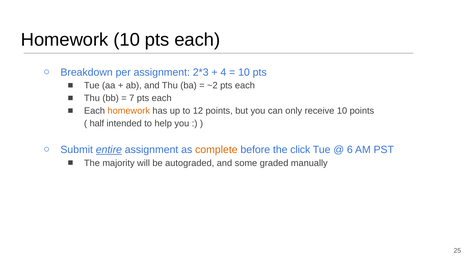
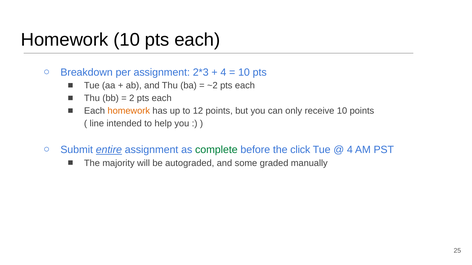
7: 7 -> 2 (132, 98)
half: half -> line (97, 124)
complete colour: orange -> green (216, 150)
6: 6 -> 4 (350, 150)
